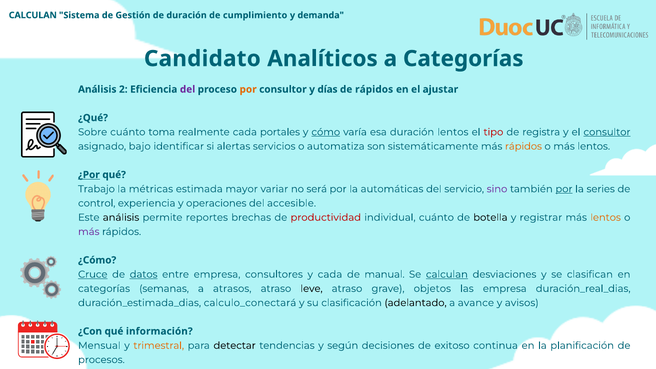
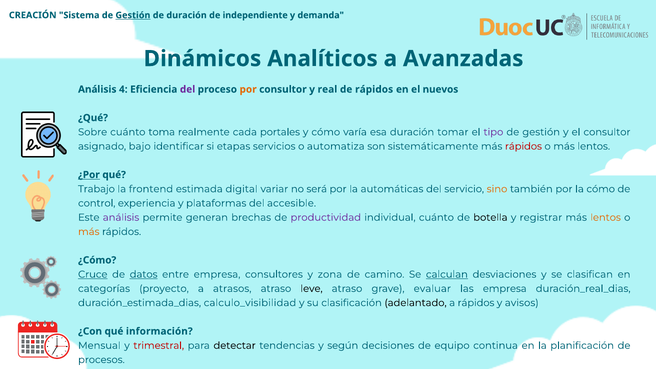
CALCULAN: CALCULAN -> CREACIÓN (33, 15)
Gestión underline: none -> present (133, 15)
cumplimiento: cumplimiento -> independiente (255, 15)
Candidato: Candidato -> Dinámicos (202, 59)
a Categorías: Categorías -> Avanzadas (463, 59)
2: 2 -> 4 (123, 89)
días: días -> real (327, 89)
ajustar: ajustar -> nuevos (440, 89)
cómo underline: present -> none (326, 132)
duración lentos: lentos -> tomar (453, 132)
tipo colour: red -> purple (493, 132)
registra: registra -> gestión (541, 132)
consultor underline: present -> none (607, 132)
alertas: alertas -> etapas (234, 146)
rápidos colour: orange -> red (523, 146)
métricas: métricas -> frontend (151, 189)
mayor: mayor -> digital (242, 189)
sino colour: purple -> orange (497, 189)
por underline: present -> none (564, 189)
la series: series -> cómo (601, 189)
operaciones: operaciones -> plataformas (216, 203)
análisis colour: black -> purple (121, 217)
reportes: reportes -> generan (207, 217)
productividad colour: red -> purple (326, 217)
más colour: purple -> orange (89, 232)
y cada: cada -> zona (330, 274)
manual: manual -> camino (384, 274)
semanas: semanas -> proyecto (164, 289)
objetos: objetos -> evaluar (432, 289)
calculo_conectará: calculo_conectará -> calculo_visibilidad (250, 303)
a avance: avance -> rápidos (476, 303)
trimestral colour: orange -> red (159, 346)
exitoso: exitoso -> equipo (452, 346)
